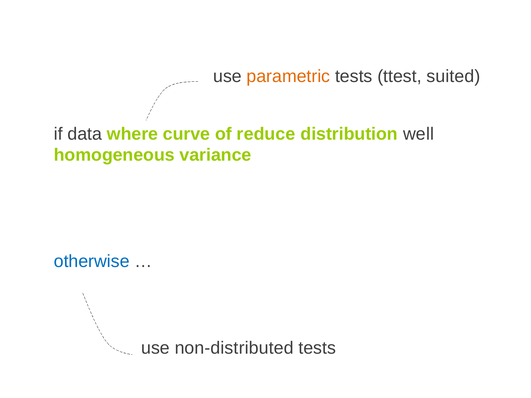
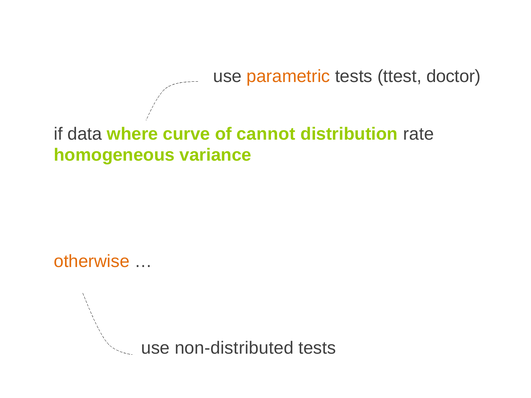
suited: suited -> doctor (454, 76)
reduce: reduce -> cannot (266, 134)
well: well -> rate (419, 134)
otherwise colour: blue -> orange (92, 261)
